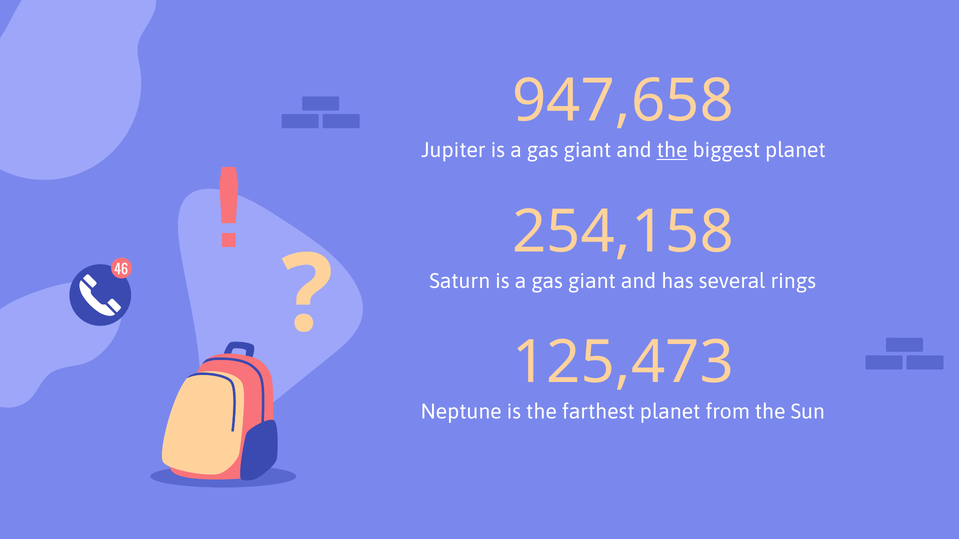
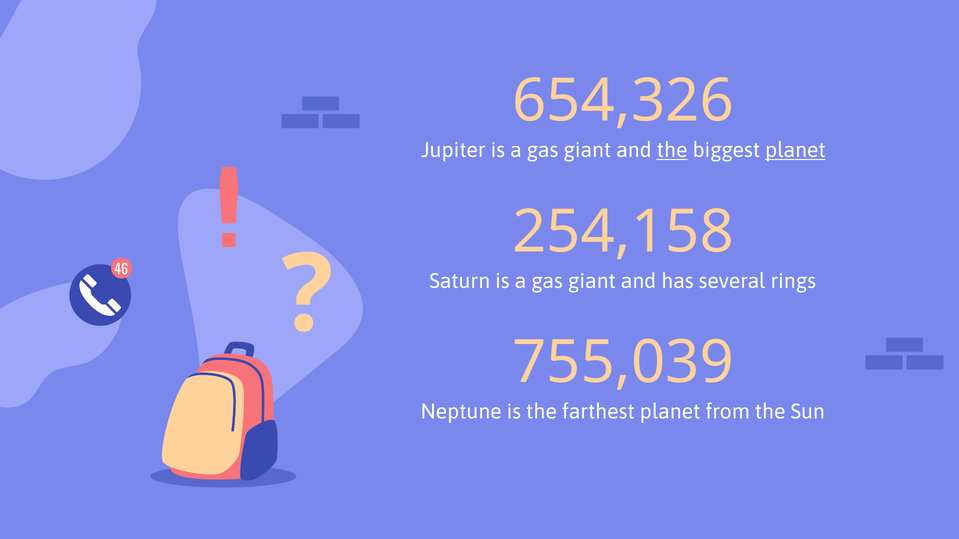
947,658: 947,658 -> 654,326 (623, 101)
planet underline: none -> present (795, 150)
125,473: 125,473 -> 755,039 (623, 363)
